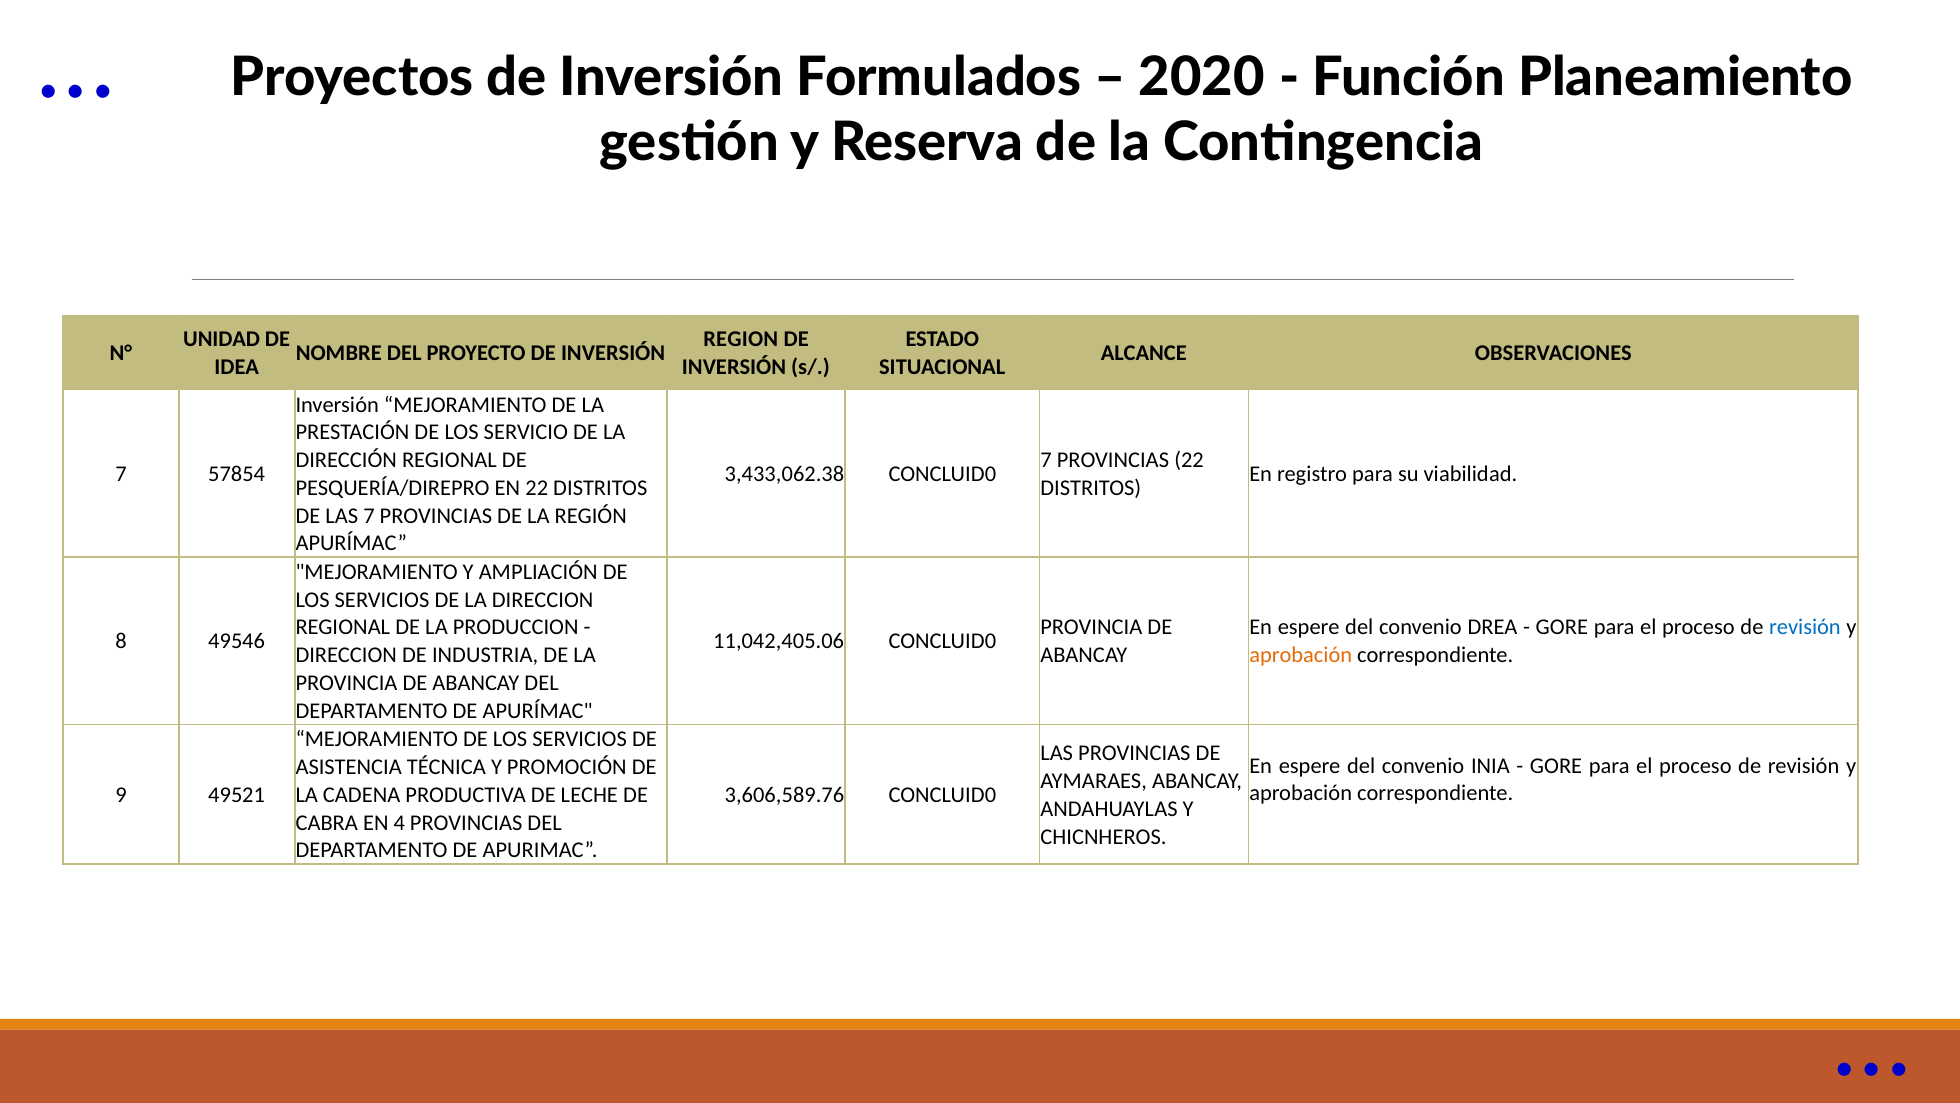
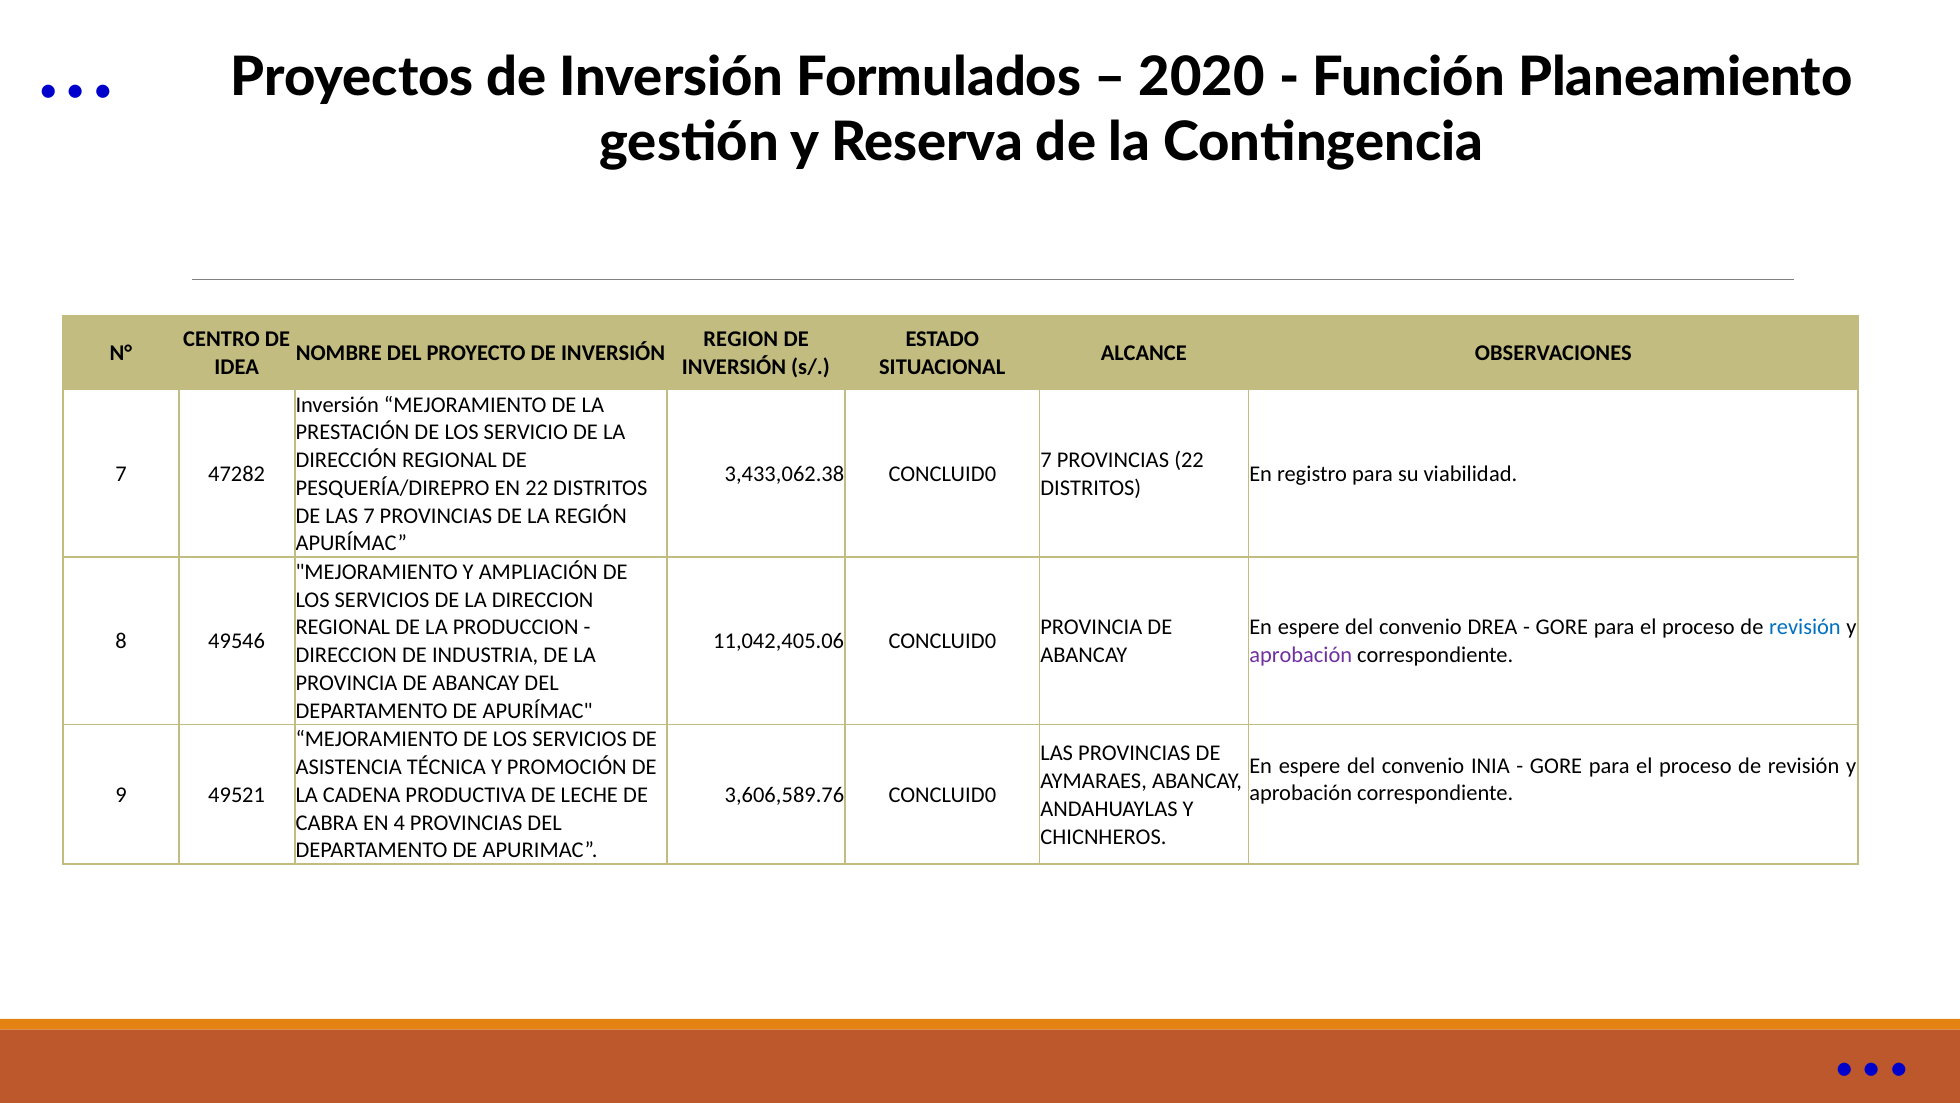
UNIDAD: UNIDAD -> CENTRO (222, 339)
57854: 57854 -> 47282 (237, 474)
aprobación colour: orange -> purple (1301, 655)
